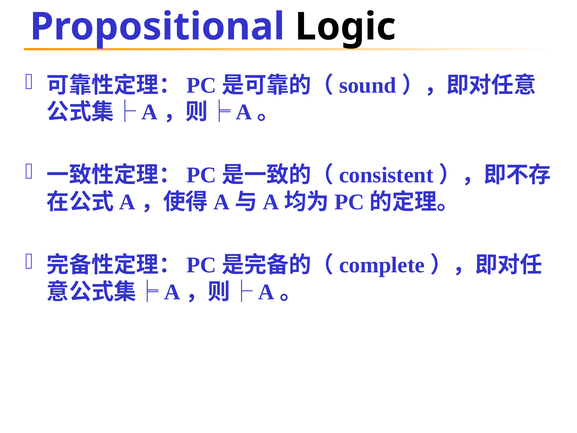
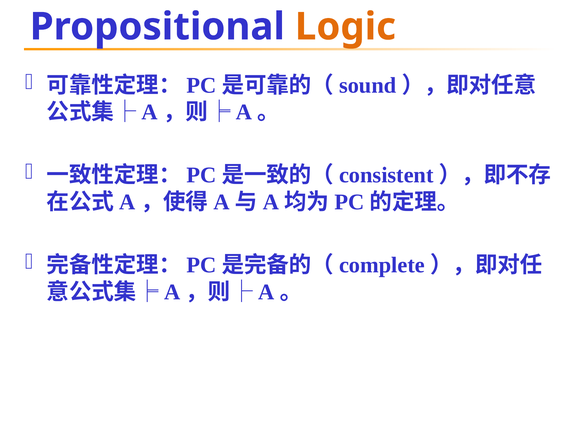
Logic colour: black -> orange (345, 27)
